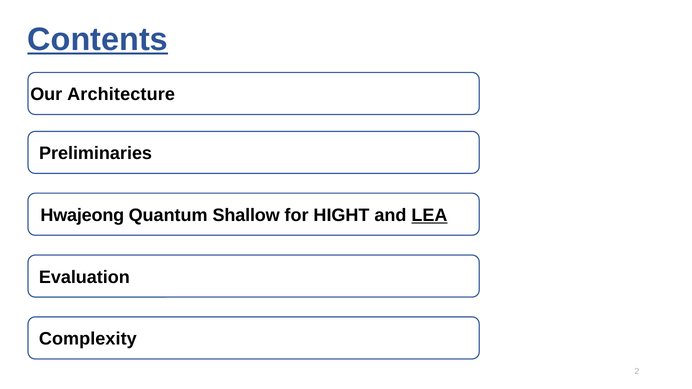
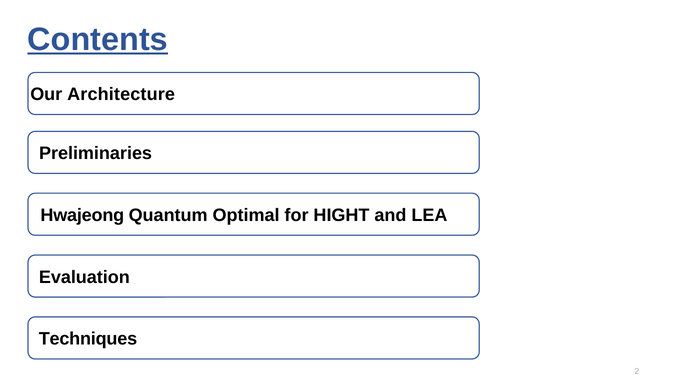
Shallow: Shallow -> Optimal (246, 215)
LEA underline: present -> none (429, 215)
Complexity: Complexity -> Techniques (88, 339)
